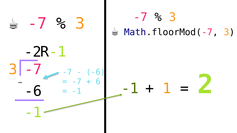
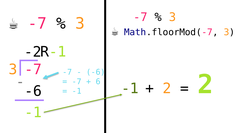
1: 1 -> 2 (167, 89)
